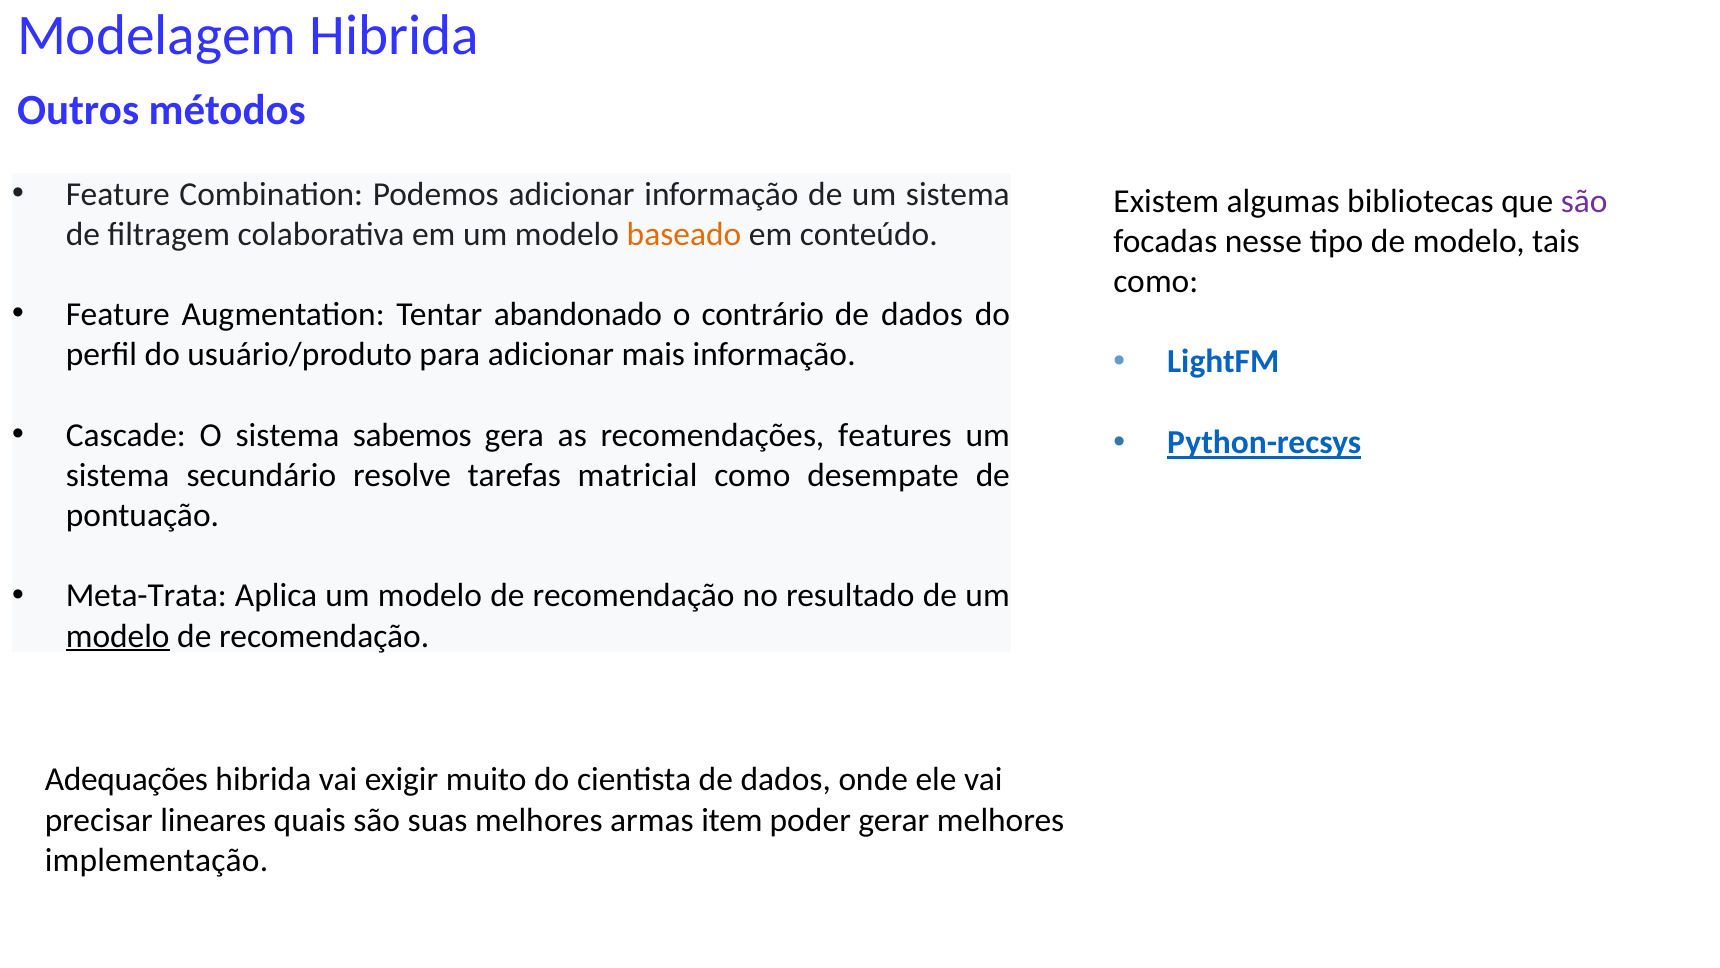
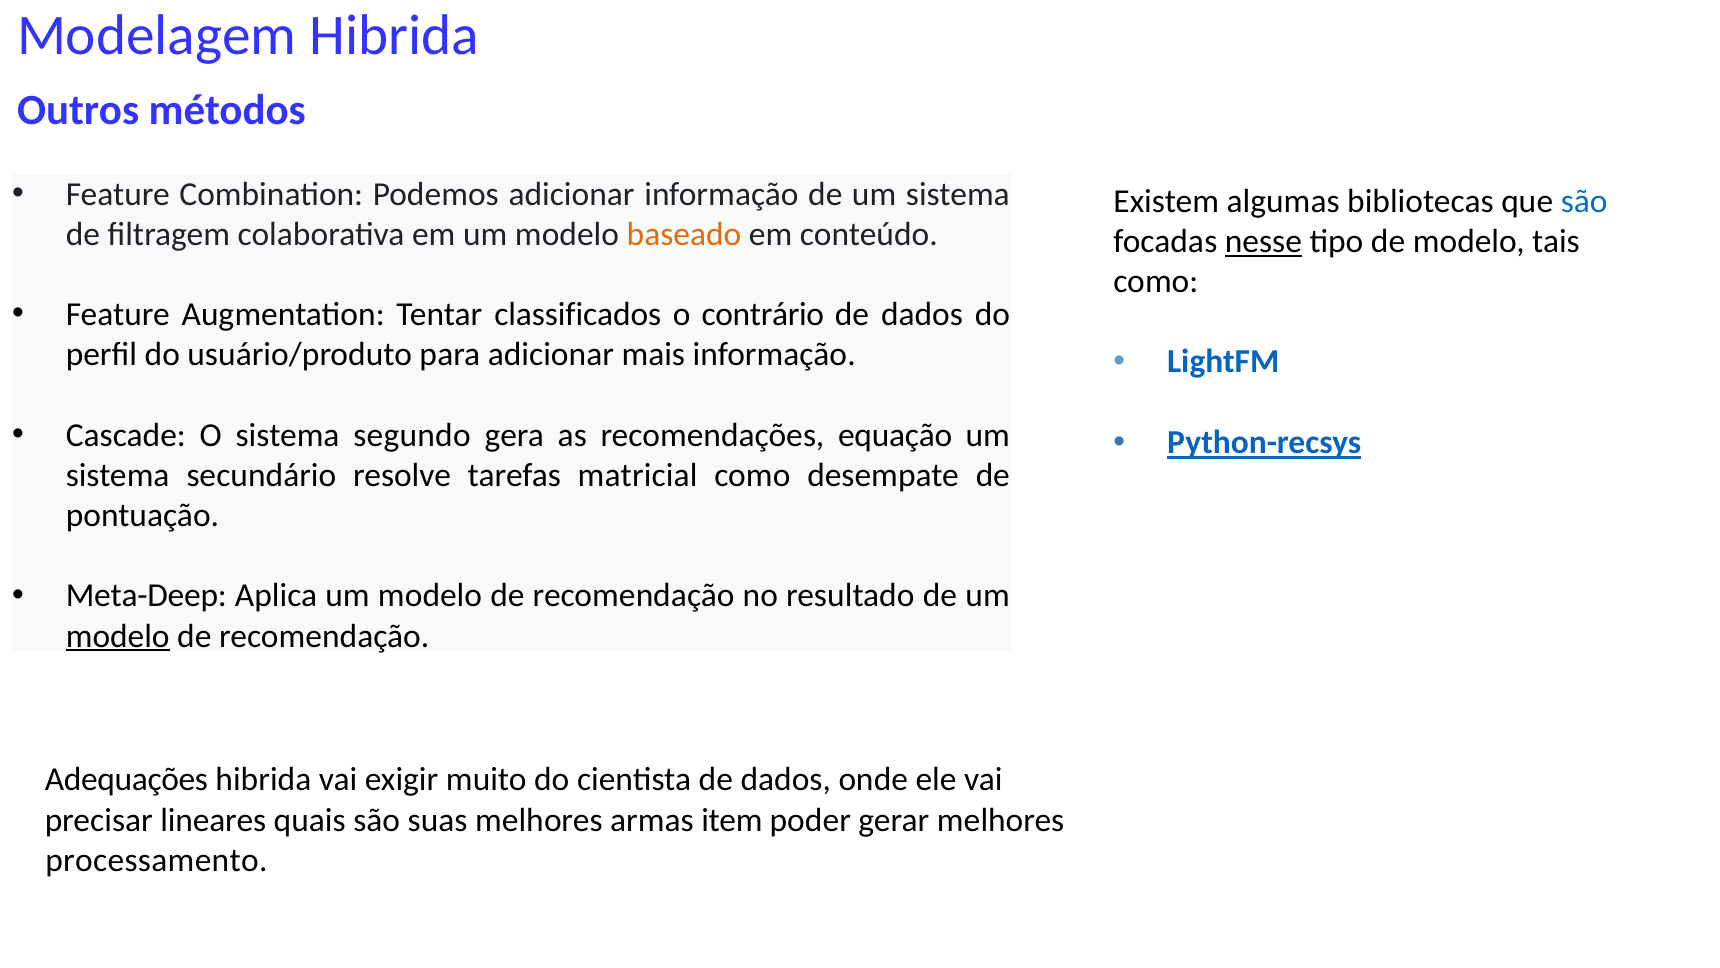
são colour: purple -> blue (1584, 201)
nesse underline: none -> present (1263, 241)
abandonado: abandonado -> classificados (578, 314)
sabemos: sabemos -> segundo (412, 435)
features: features -> equação (895, 435)
Meta-Trata: Meta-Trata -> Meta-Deep (146, 596)
implementação: implementação -> processamento (156, 860)
